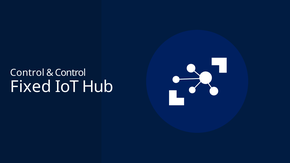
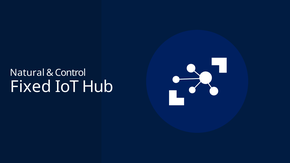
Control: Control -> Natural (27, 73)
